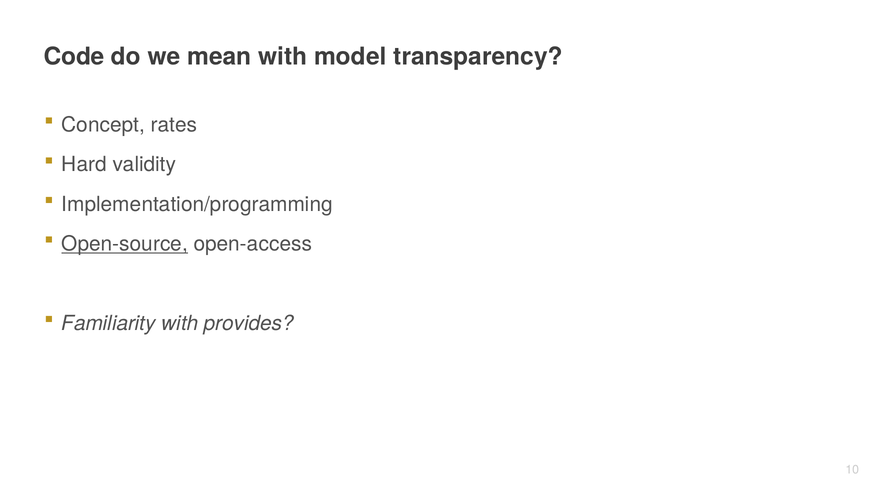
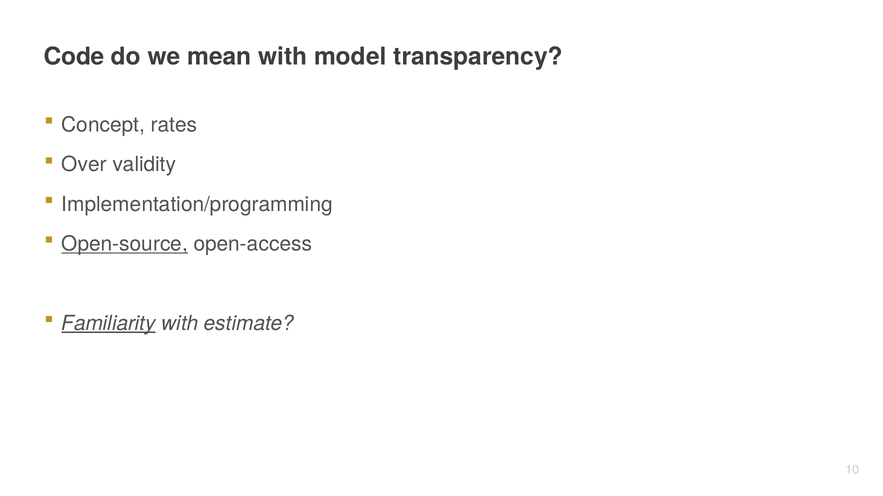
Hard: Hard -> Over (84, 165)
Familiarity underline: none -> present (109, 324)
provides: provides -> estimate (249, 324)
